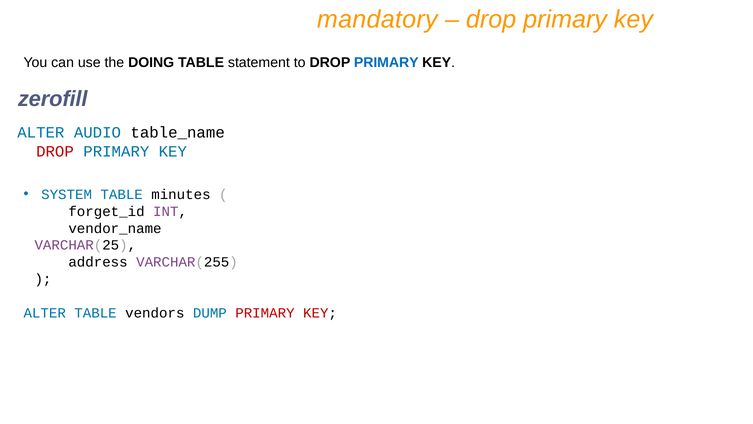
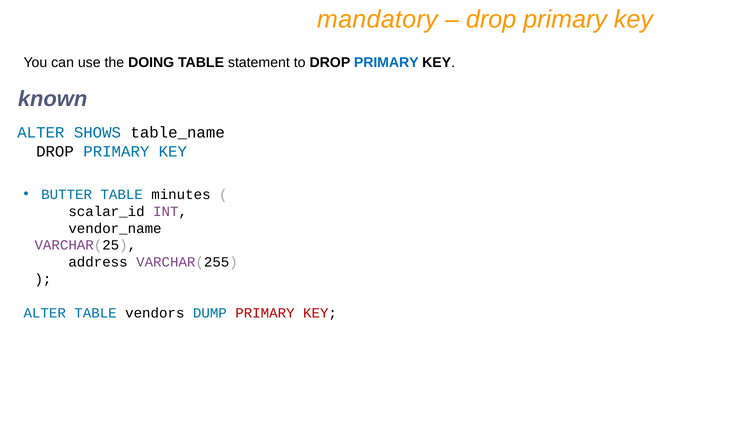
zerofill: zerofill -> known (53, 99)
AUDIO: AUDIO -> SHOWS (97, 132)
DROP colour: red -> black (55, 151)
SYSTEM: SYSTEM -> BUTTER (67, 194)
forget_id: forget_id -> scalar_id (107, 211)
